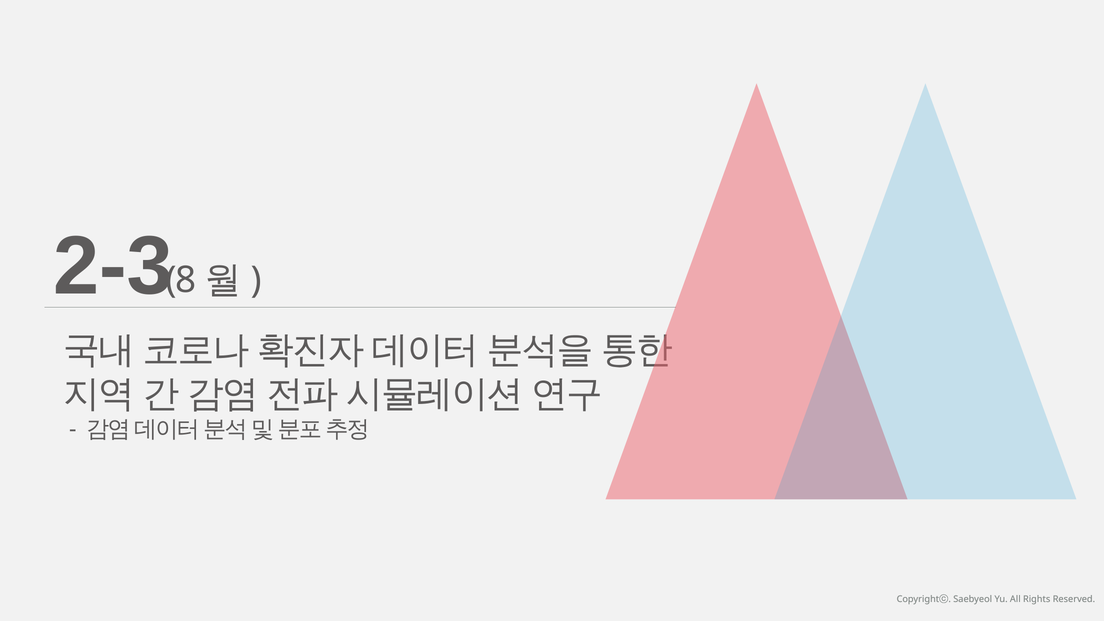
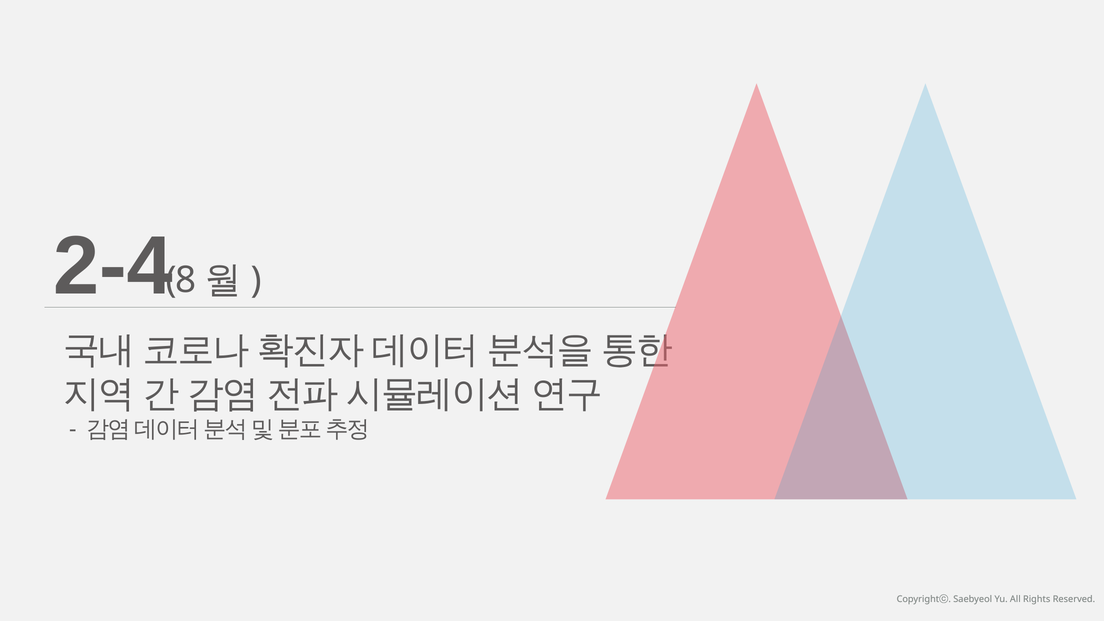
2-3: 2-3 -> 2-4 (113, 267)
